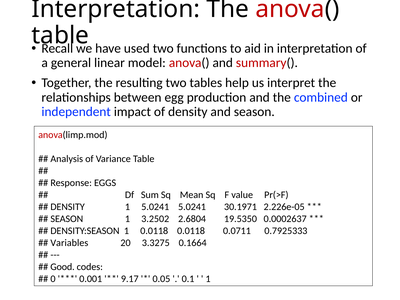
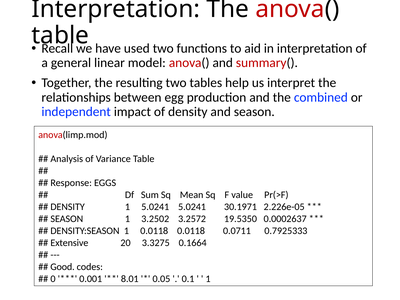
2.6804: 2.6804 -> 3.2572 (192, 219)
Variables: Variables -> Extensive (69, 243)
9.17: 9.17 -> 8.01 (130, 279)
